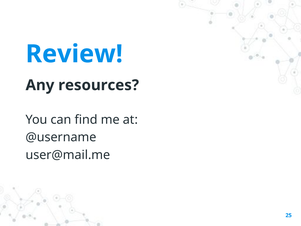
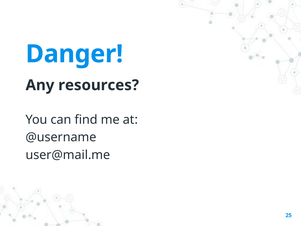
Review: Review -> Danger (74, 54)
